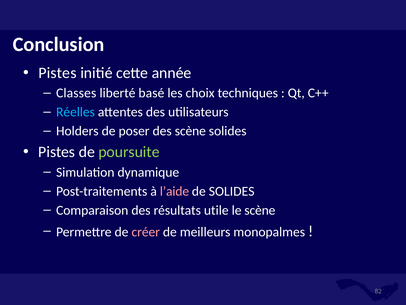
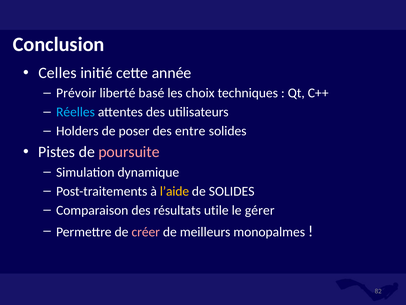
Pistes: Pistes -> Celles (57, 73)
Classes: Classes -> Prévoir (76, 93)
des scène: scène -> entre (190, 131)
poursuite colour: light green -> pink (129, 152)
l’aide colour: pink -> yellow (174, 191)
le scène: scène -> gérer (260, 210)
